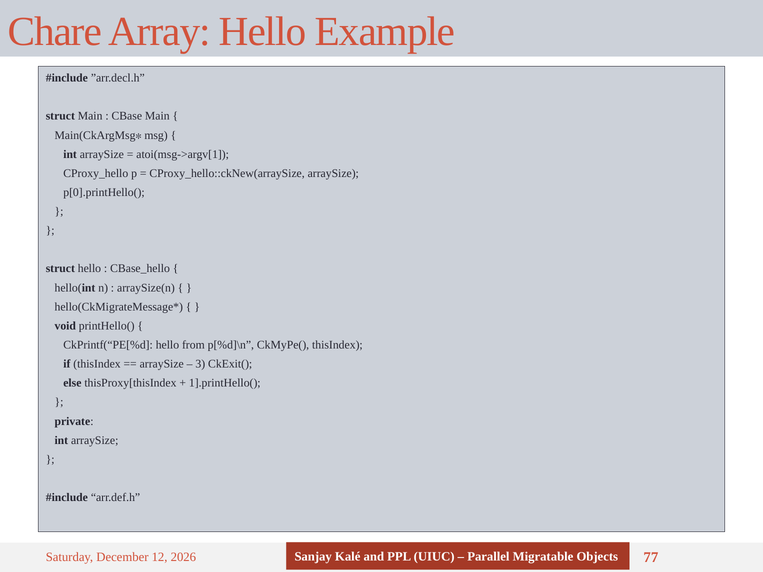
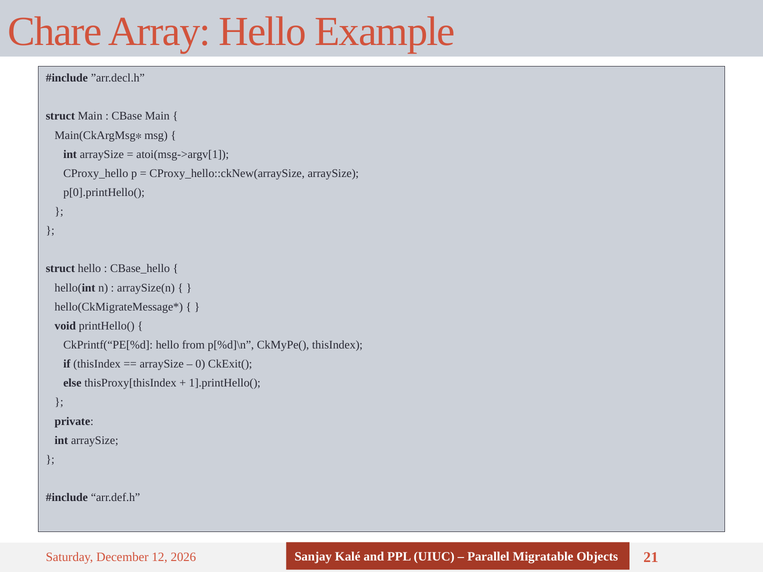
3: 3 -> 0 (200, 364)
77: 77 -> 21 (651, 558)
